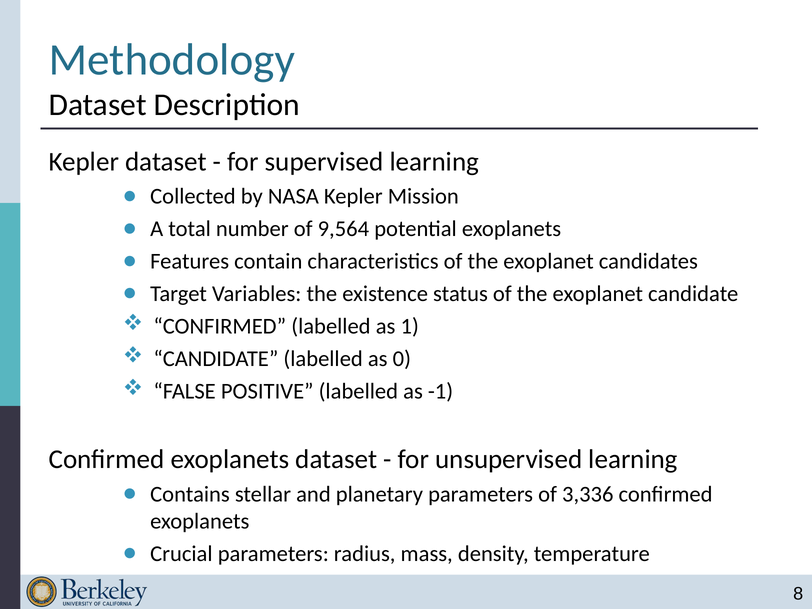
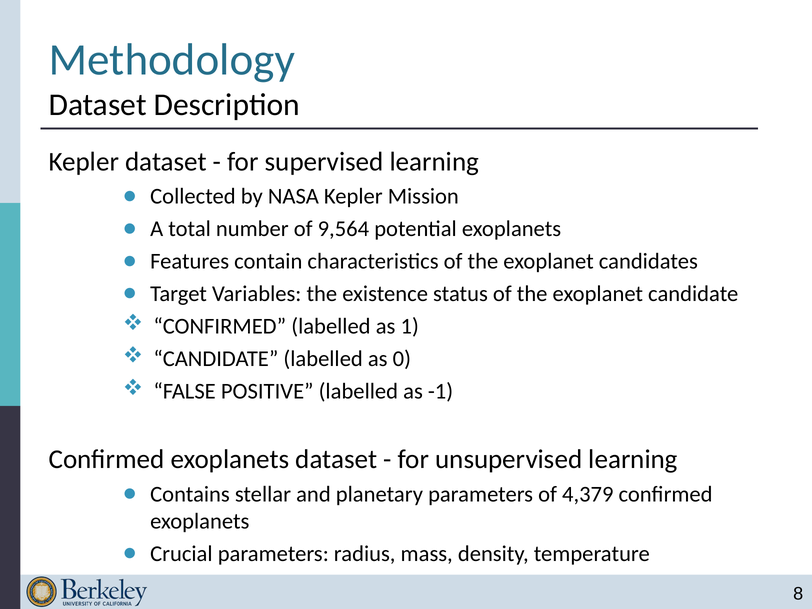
3,336: 3,336 -> 4,379 (588, 494)
